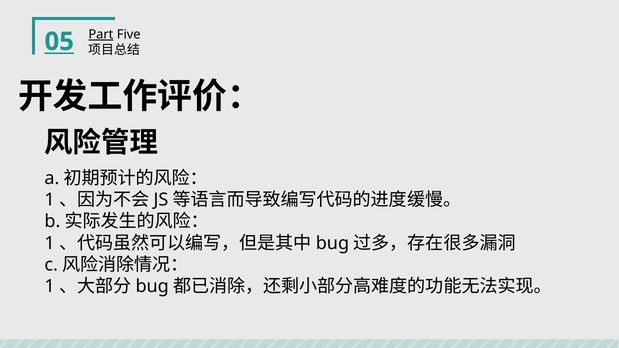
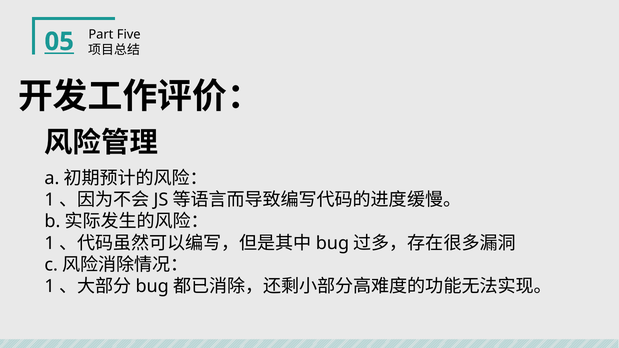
Part underline: present -> none (101, 34)
